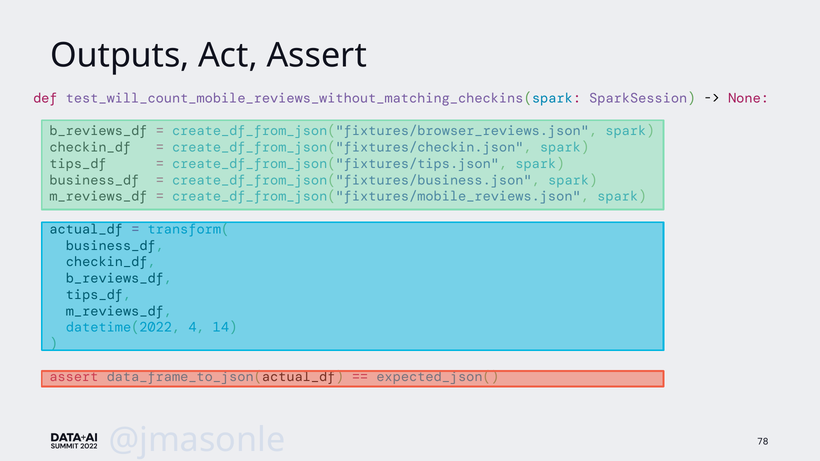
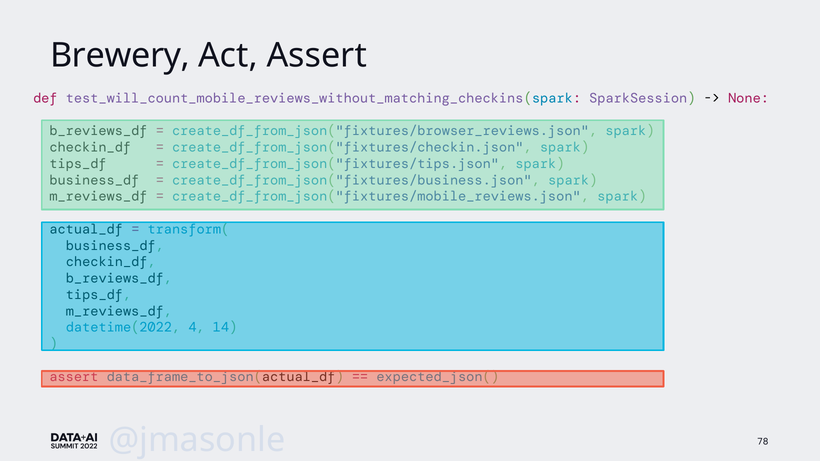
Outputs: Outputs -> Brewery (120, 55)
